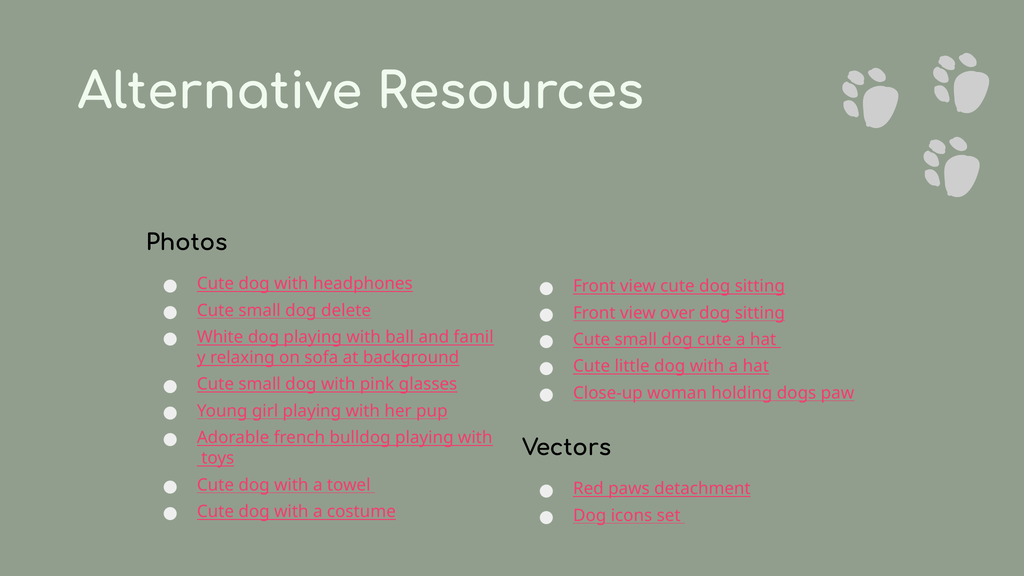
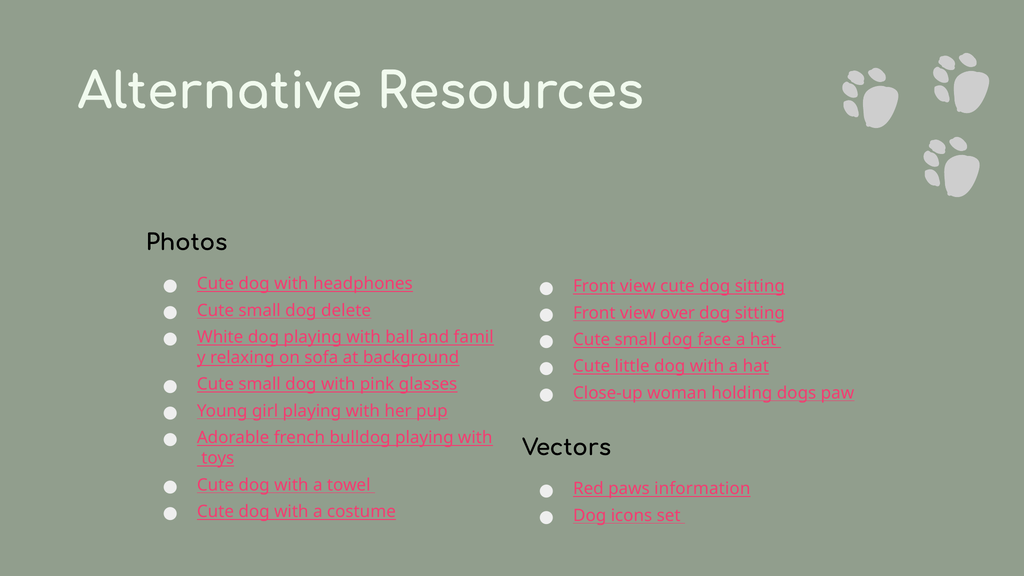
dog cute: cute -> face (714, 340)
detachment: detachment -> information (702, 489)
